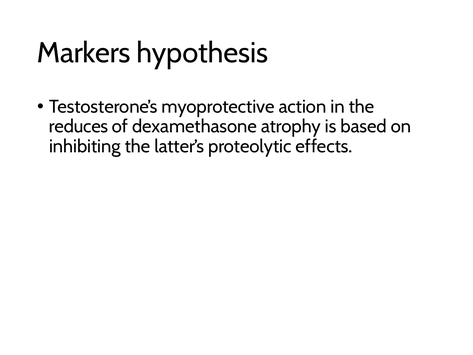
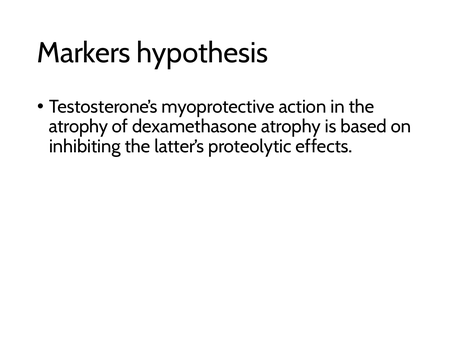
reduces: reduces -> atrophy (79, 126)
